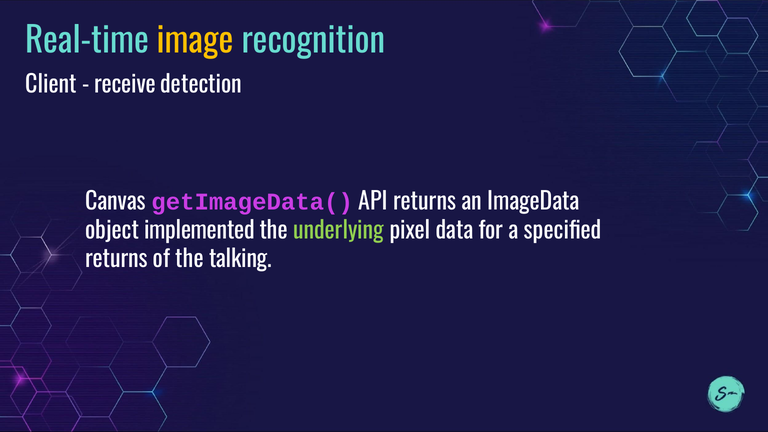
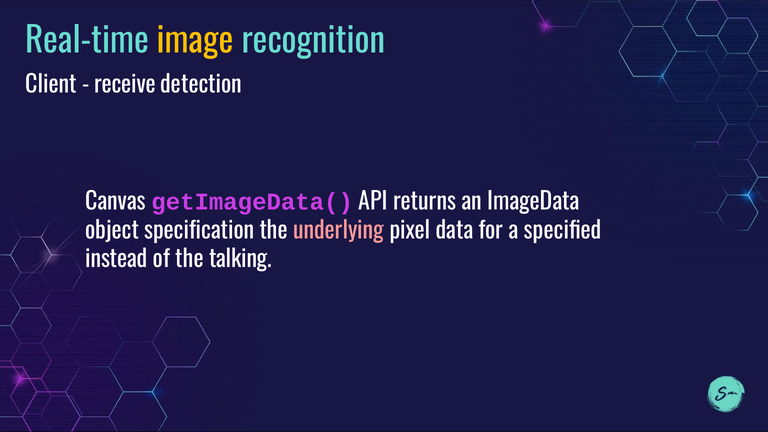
implemented: implemented -> specification (199, 231)
underlying colour: light green -> pink (339, 231)
returns: returns -> instead (116, 259)
